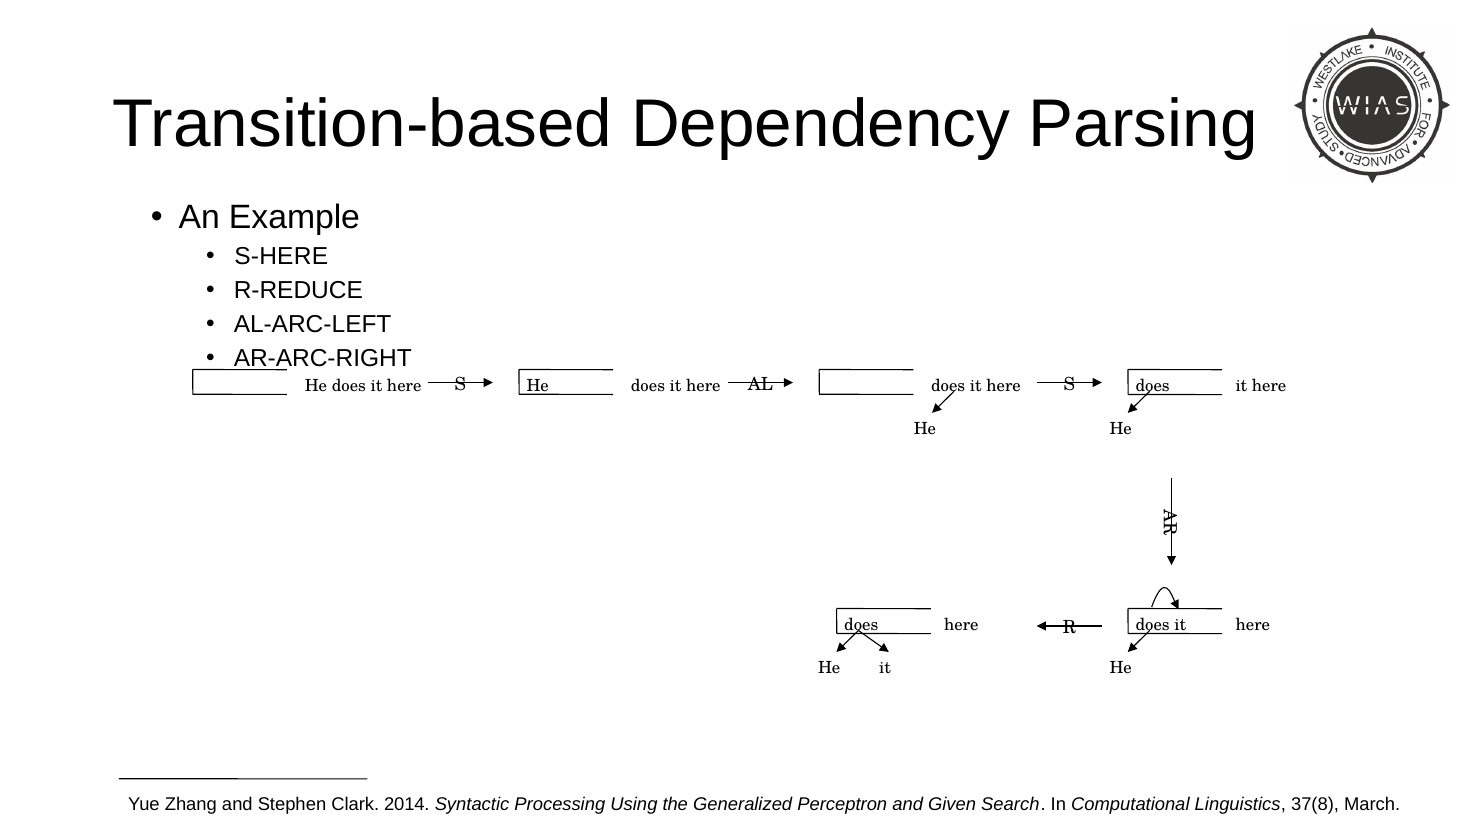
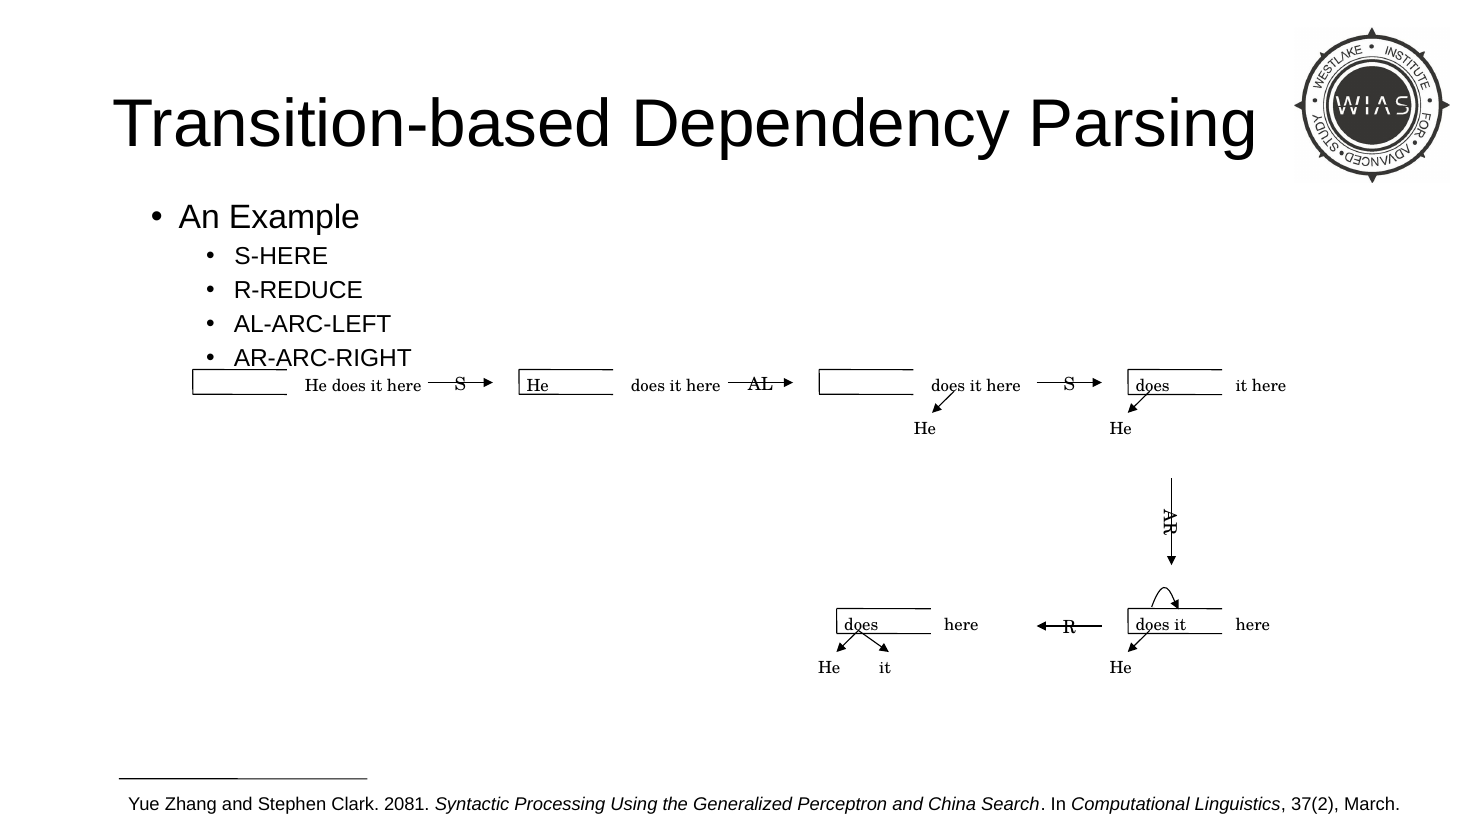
2014: 2014 -> 2081 (407, 805)
Given: Given -> China (952, 805)
37(8: 37(8 -> 37(2 (1315, 805)
